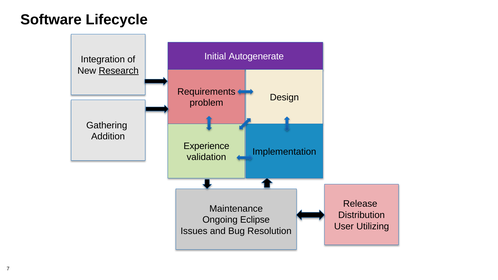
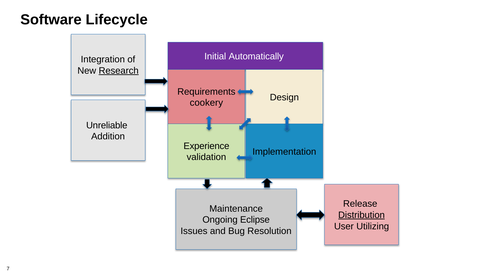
Autogenerate: Autogenerate -> Automatically (256, 56)
problem: problem -> cookery (206, 103)
Gathering: Gathering -> Unreliable (107, 125)
Distribution underline: none -> present (362, 215)
